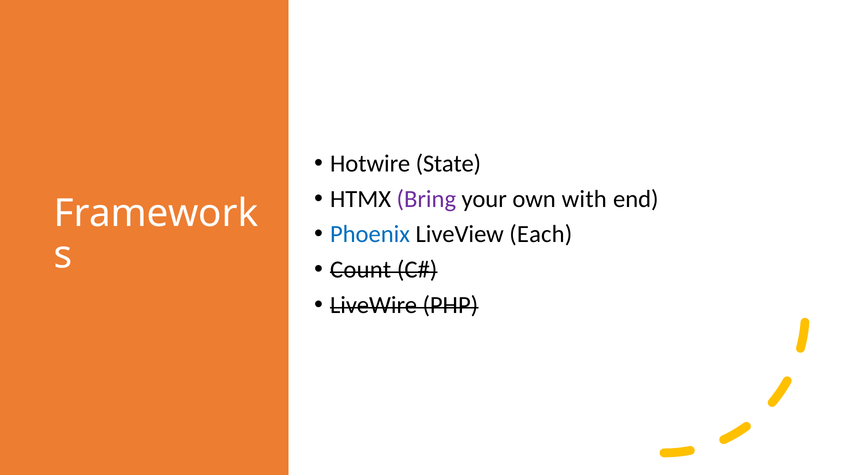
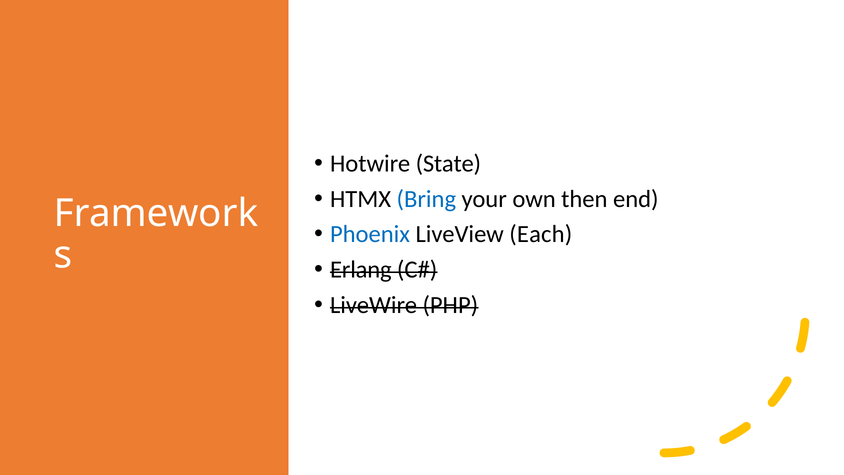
Bring colour: purple -> blue (426, 199)
with: with -> then (584, 199)
Count: Count -> Erlang (361, 269)
